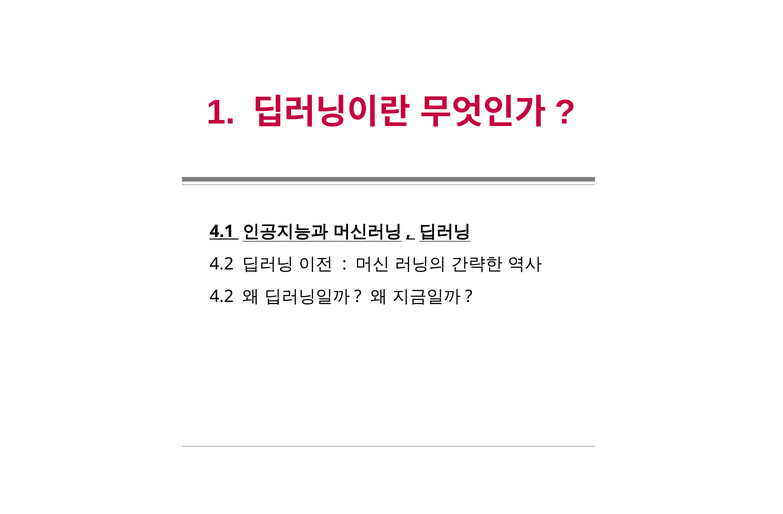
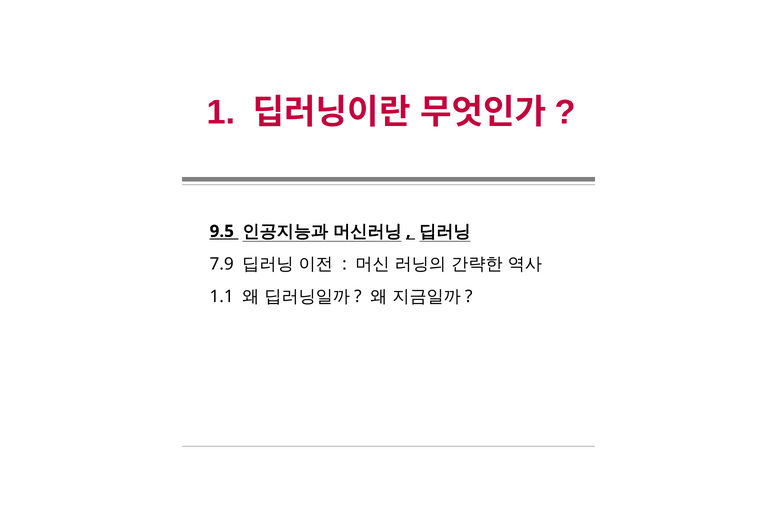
4.1: 4.1 -> 9.5 (222, 231)
4.2: 4.2 -> 7.9 (222, 264)
4.2: 4.2 -> 1.1 (222, 297)
